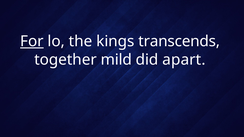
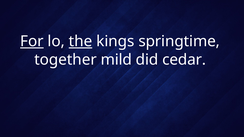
the underline: none -> present (81, 41)
transcends: transcends -> springtime (179, 41)
apart: apart -> cedar (184, 60)
